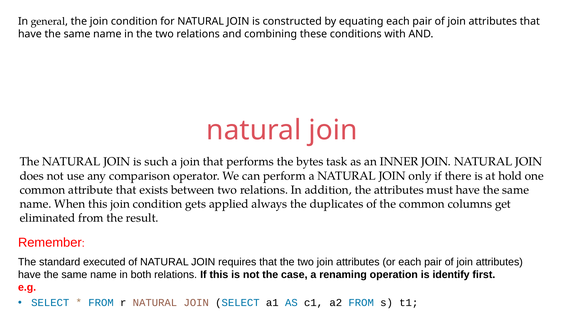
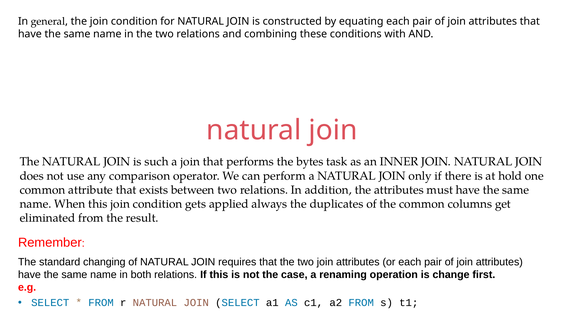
executed: executed -> changing (104, 262)
identify: identify -> change (451, 275)
